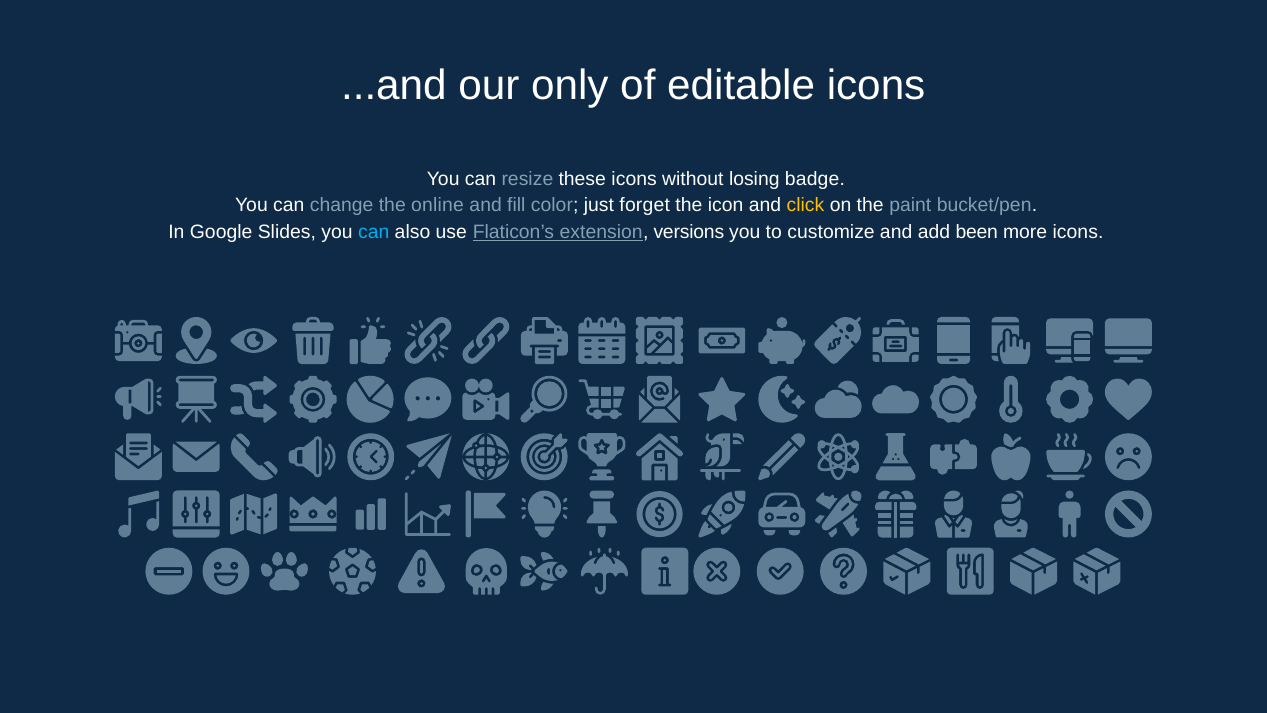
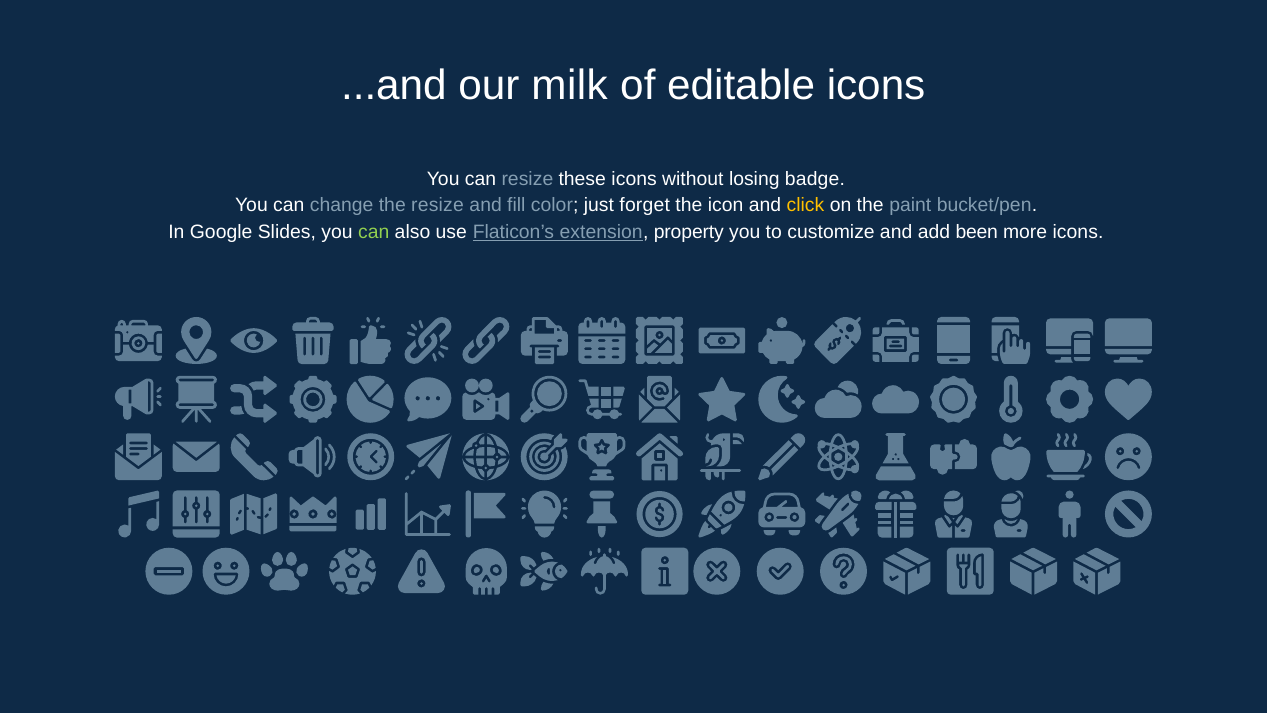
only: only -> milk (570, 86)
the online: online -> resize (438, 206)
can colour: light blue -> light green (374, 232)
versions: versions -> property (689, 232)
